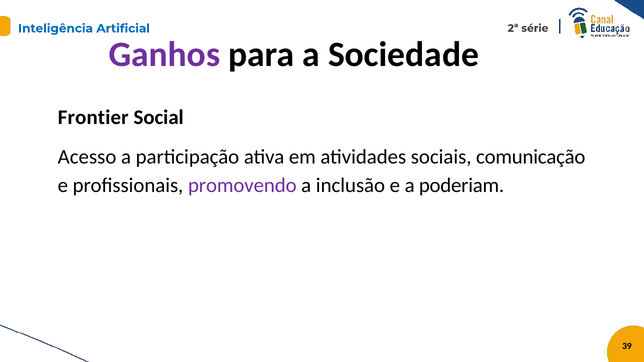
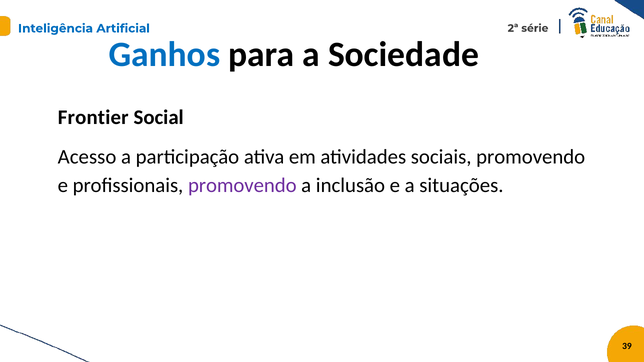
Ganhos colour: purple -> blue (164, 54)
sociais comunicação: comunicação -> promovendo (531, 157)
poderiam: poderiam -> situações (461, 186)
